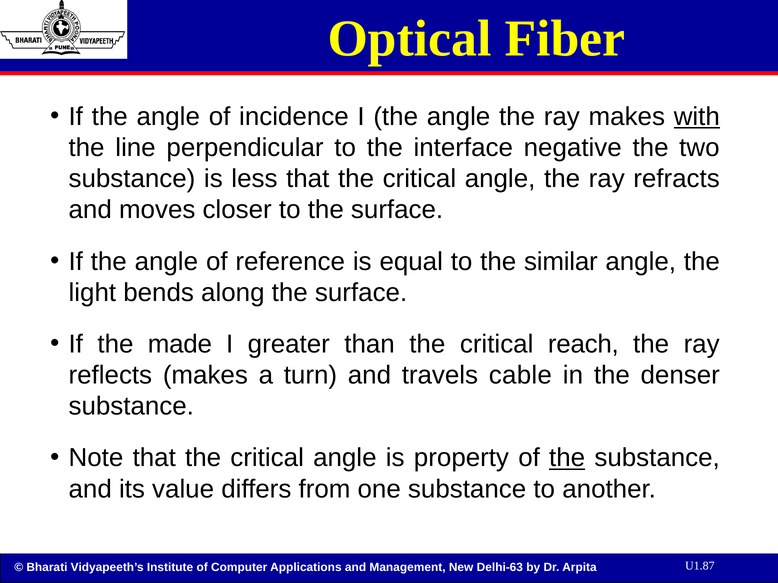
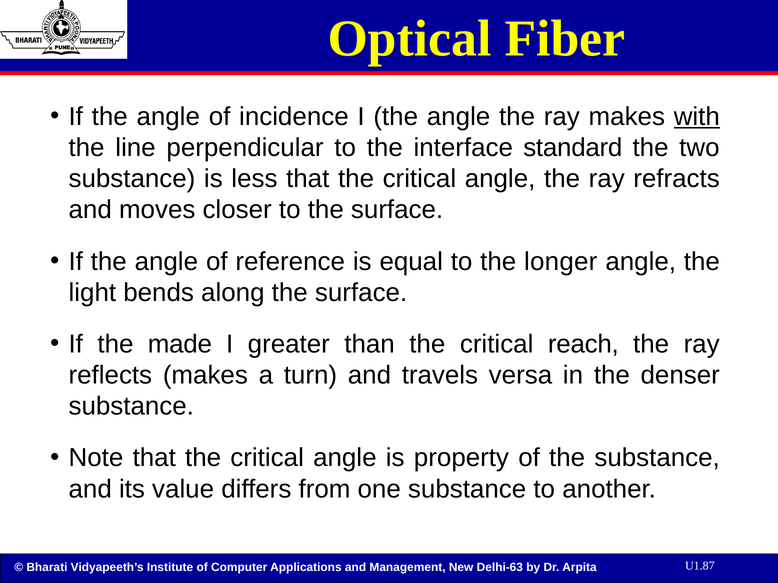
negative: negative -> standard (573, 148)
similar: similar -> longer (561, 262)
cable: cable -> versa (520, 376)
the underline: present -> none (567, 458)
